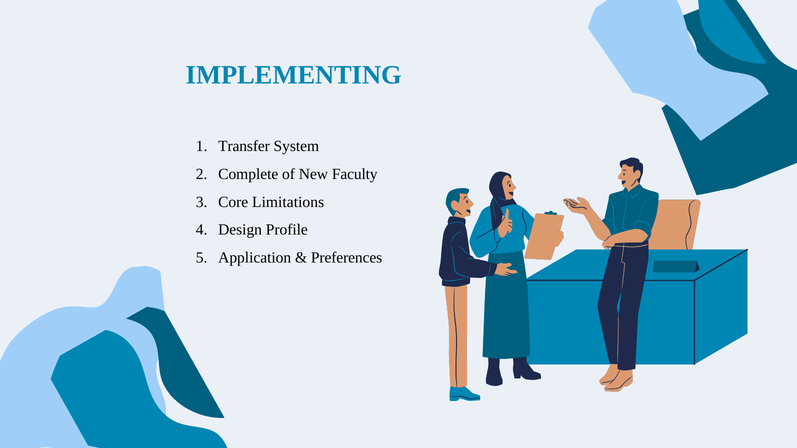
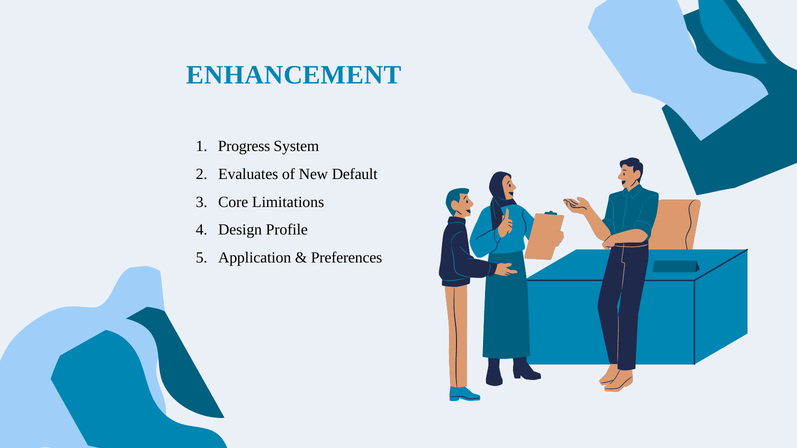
IMPLEMENTING: IMPLEMENTING -> ENHANCEMENT (294, 75)
Transfer: Transfer -> Progress (244, 146)
Complete: Complete -> Evaluates (248, 174)
Faculty: Faculty -> Default (355, 174)
